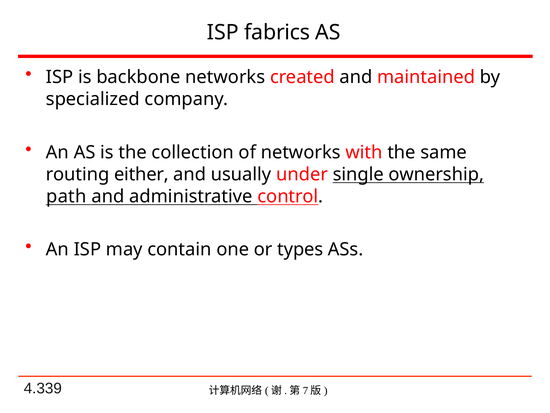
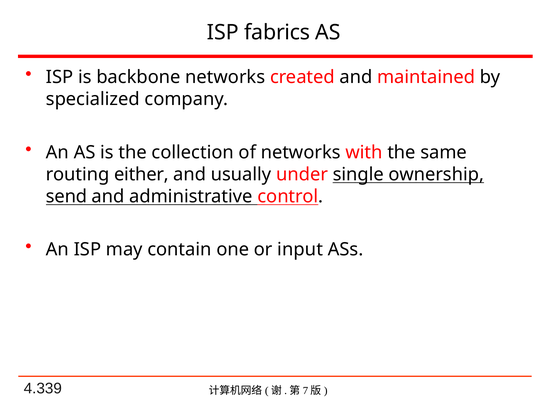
path: path -> send (67, 196)
types: types -> input (300, 249)
